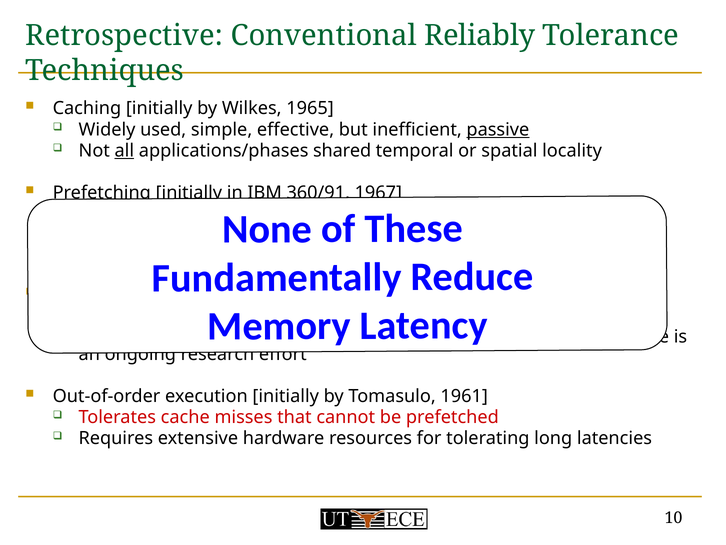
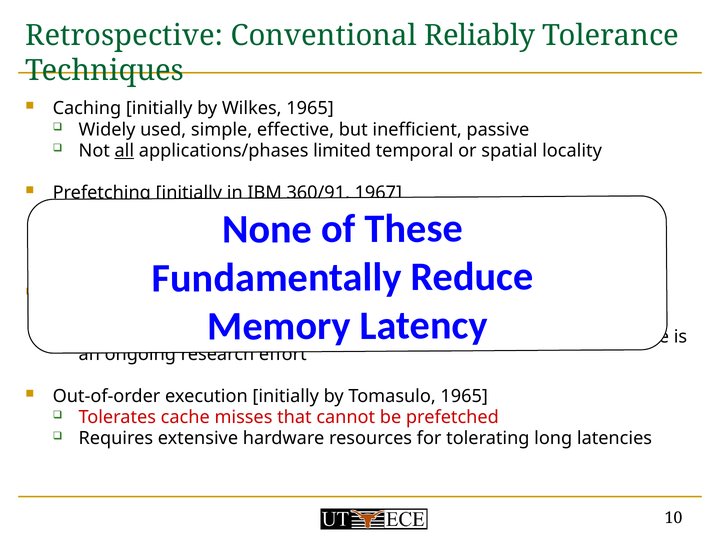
passive underline: present -> none (498, 129)
shared: shared -> limited (342, 151)
Tomasulo 1961: 1961 -> 1965 (464, 396)
